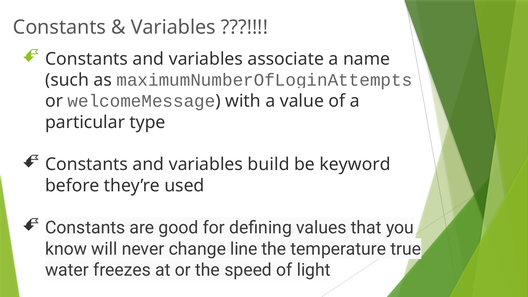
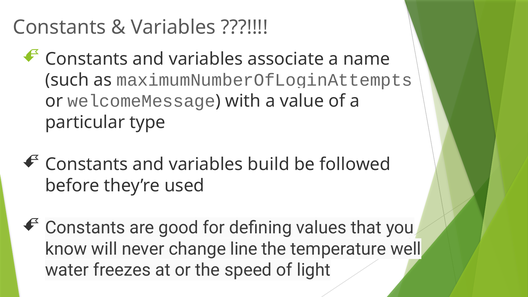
keyword: keyword -> followed (355, 165)
true: true -> well (406, 249)
